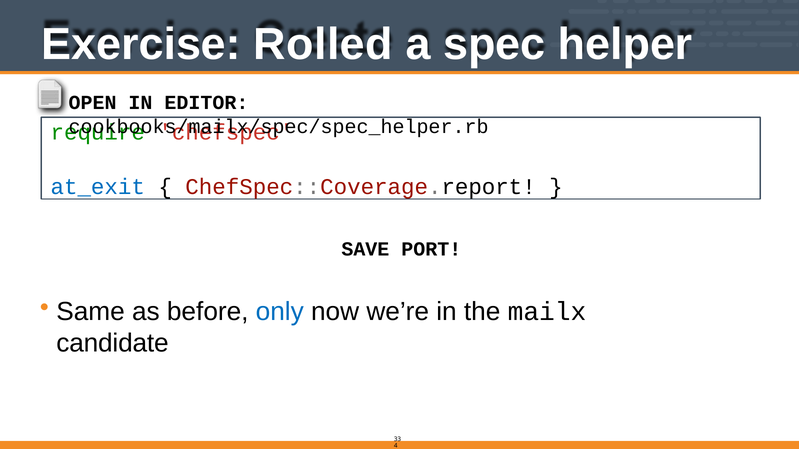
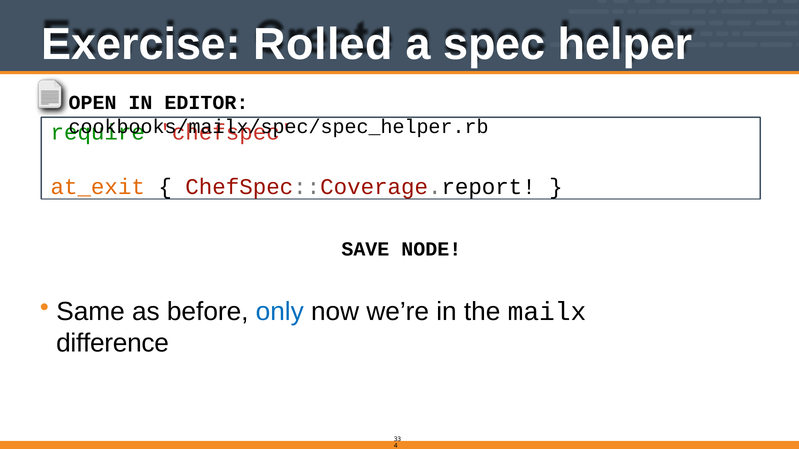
at_exit colour: blue -> orange (98, 187)
PORT: PORT -> NODE (431, 249)
candidate: candidate -> difference (113, 344)
